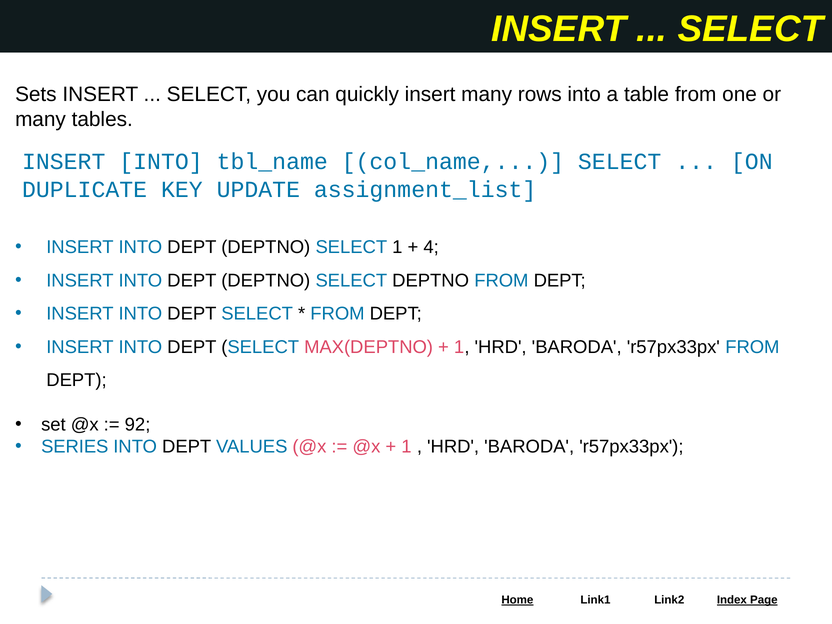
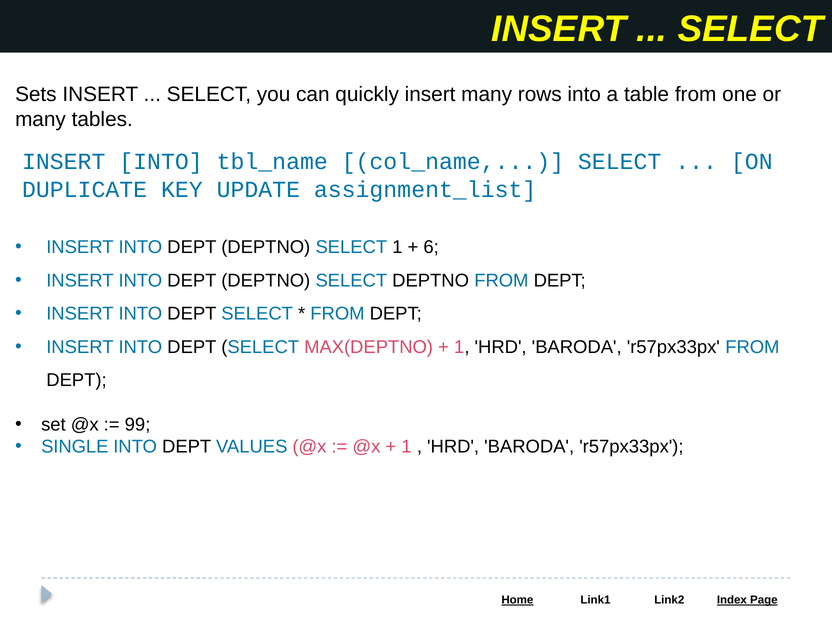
4: 4 -> 6 (431, 247)
92: 92 -> 99 (138, 425)
SERIES: SERIES -> SINGLE (75, 447)
